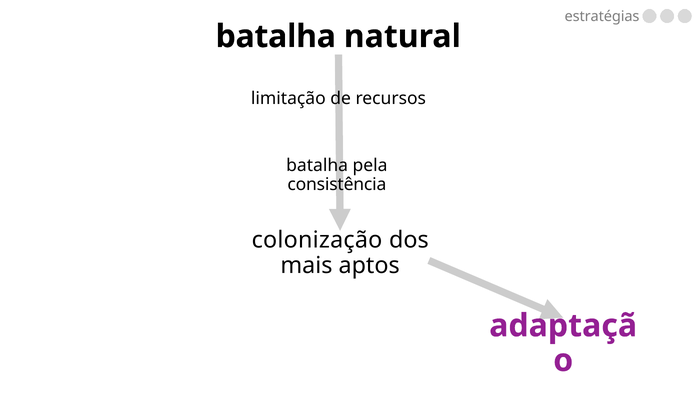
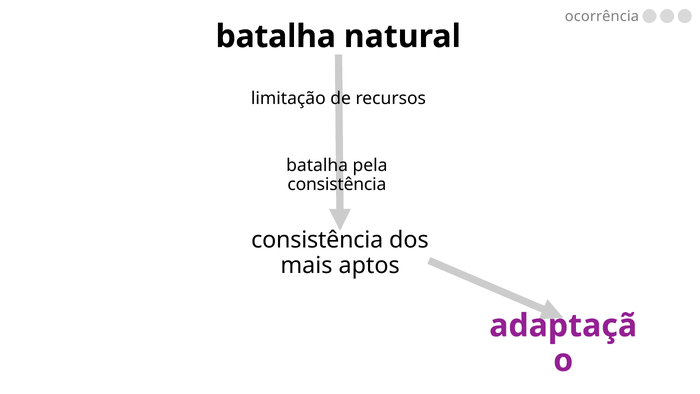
estratégias: estratégias -> ocorrência (602, 16)
colonização: colonização -> consistência (317, 240)
